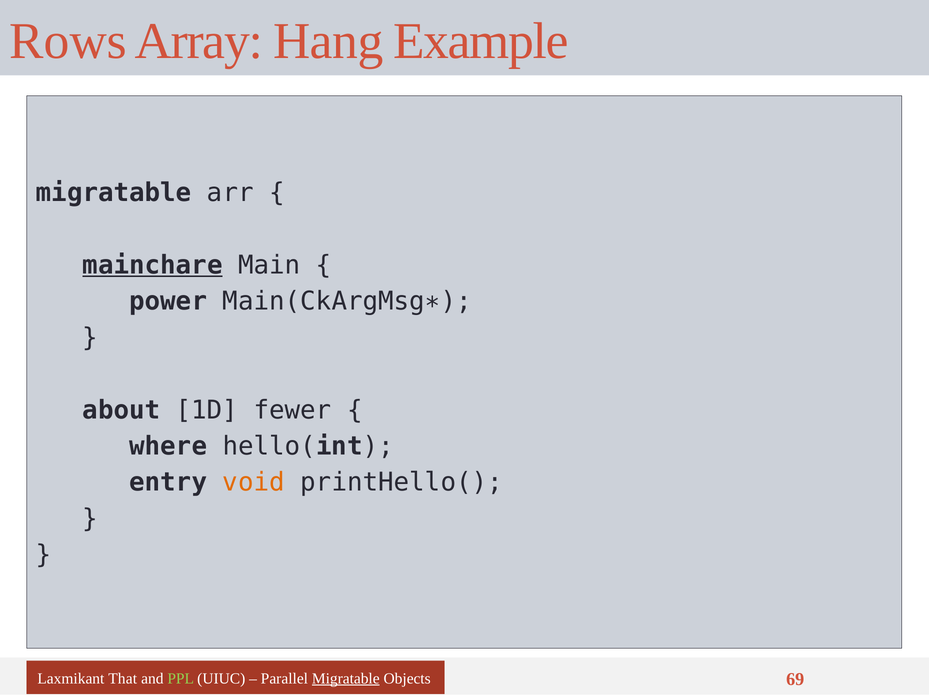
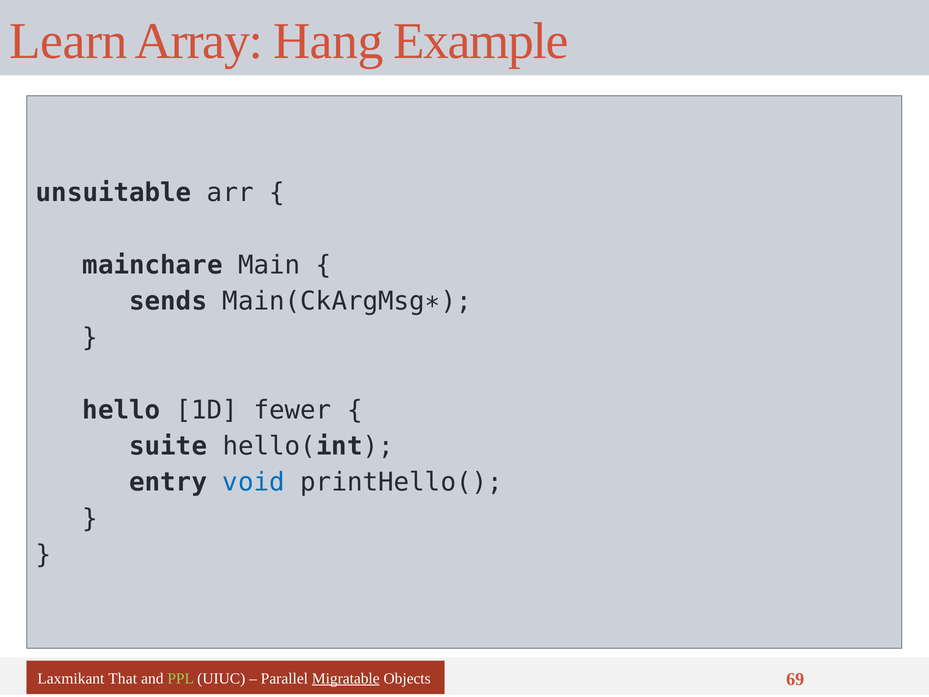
Rows: Rows -> Learn (68, 41)
migratable: migratable -> unsuitable (114, 193)
mainchare underline: present -> none (153, 265)
power: power -> sends (168, 301)
about: about -> hello (121, 410)
where: where -> suite (168, 446)
void colour: orange -> blue (254, 482)
